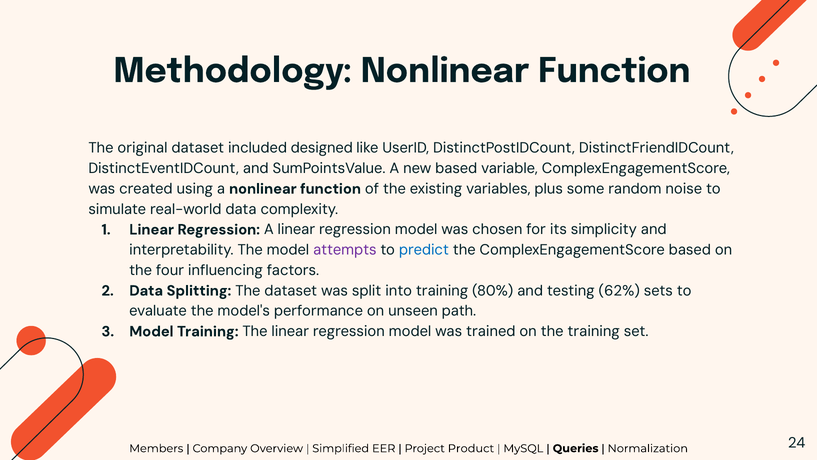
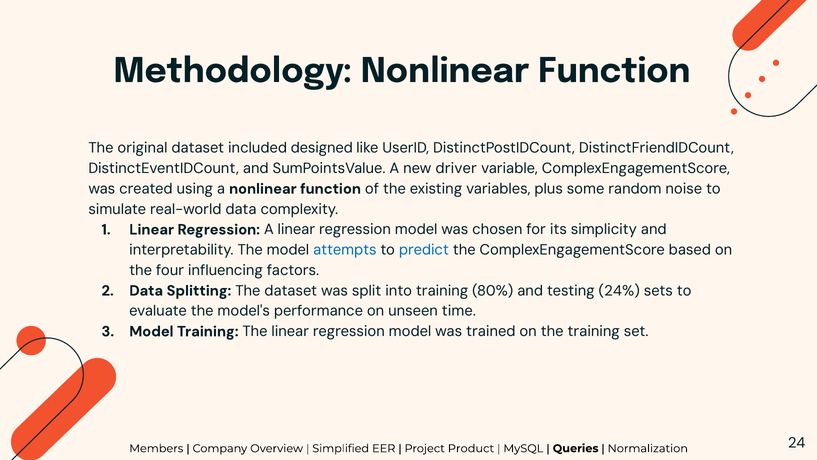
new based: based -> driver (456, 168)
attempts colour: purple -> blue (345, 250)
62%: 62% -> 24% (619, 290)
path: path -> time (459, 311)
